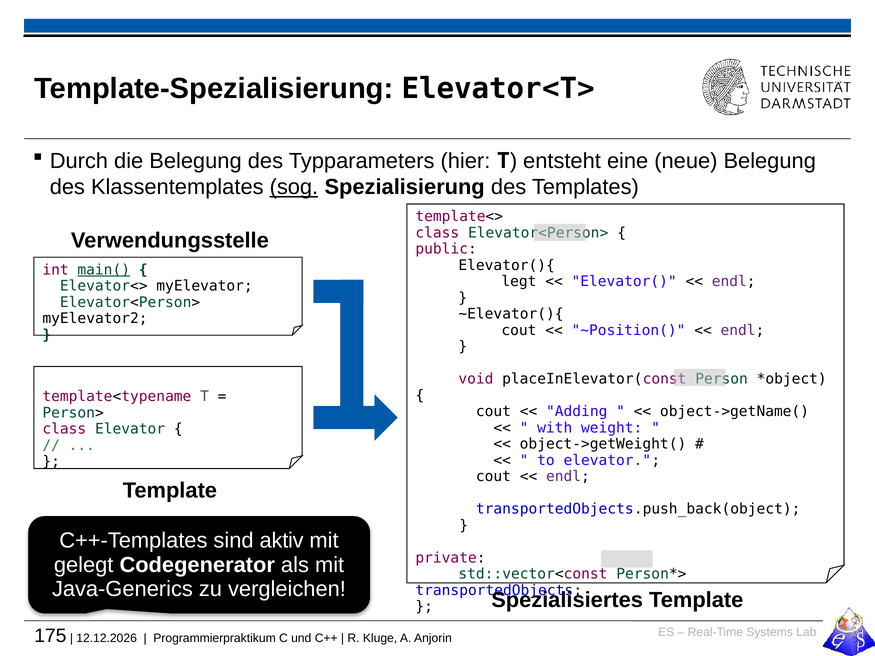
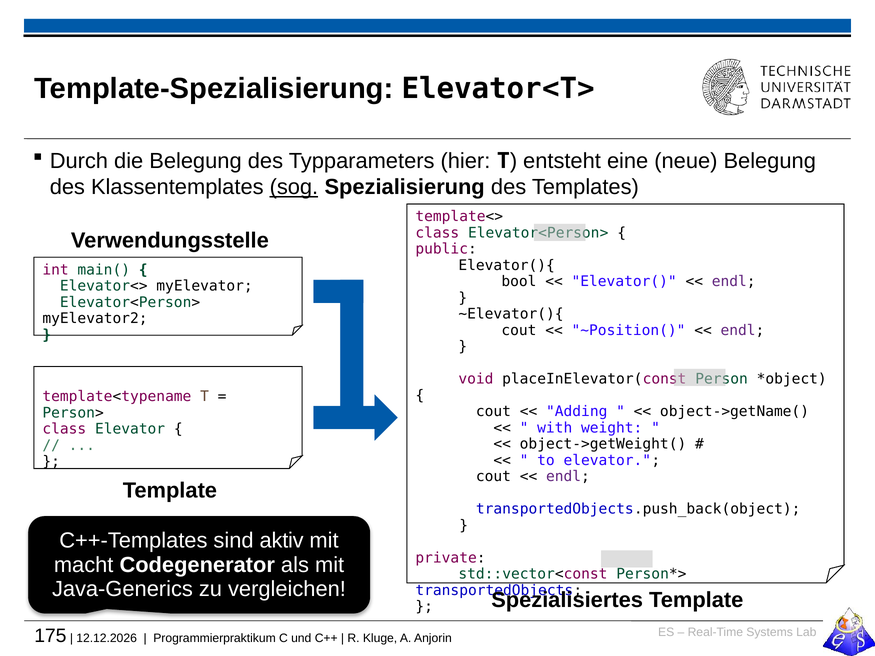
main( underline: present -> none (104, 270)
legt: legt -> bool (519, 282)
gelegt: gelegt -> macht (84, 565)
